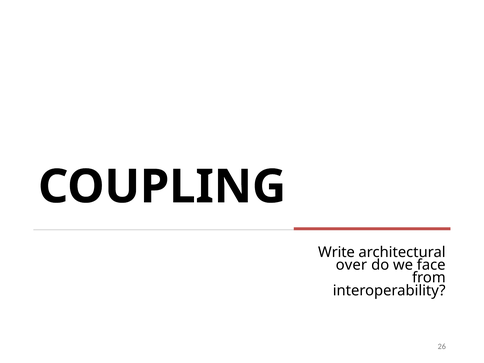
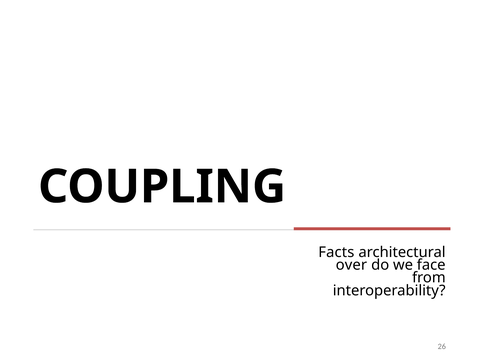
Write: Write -> Facts (336, 252)
